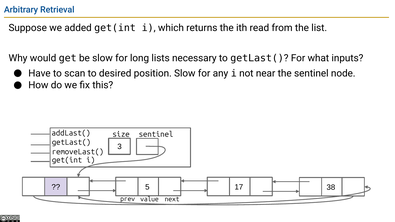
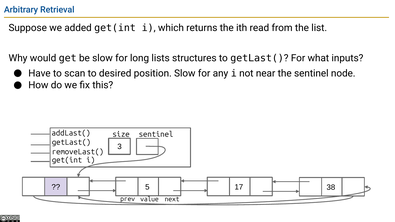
necessary: necessary -> structures (194, 58)
